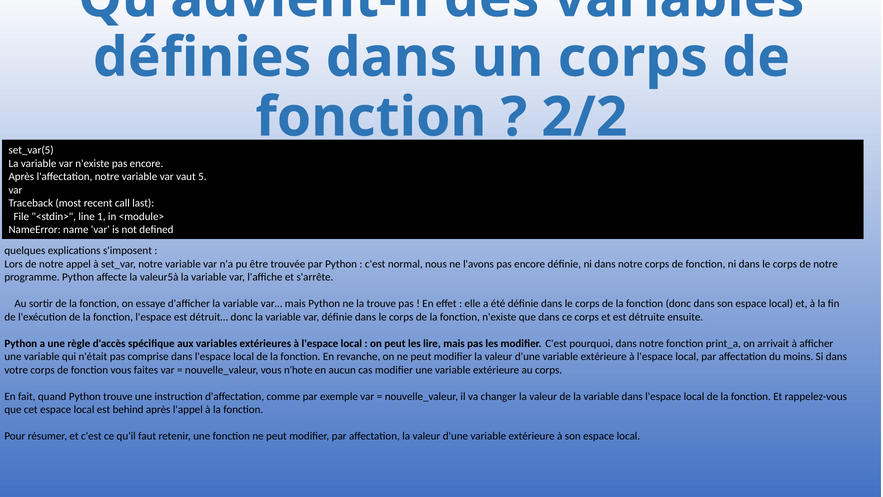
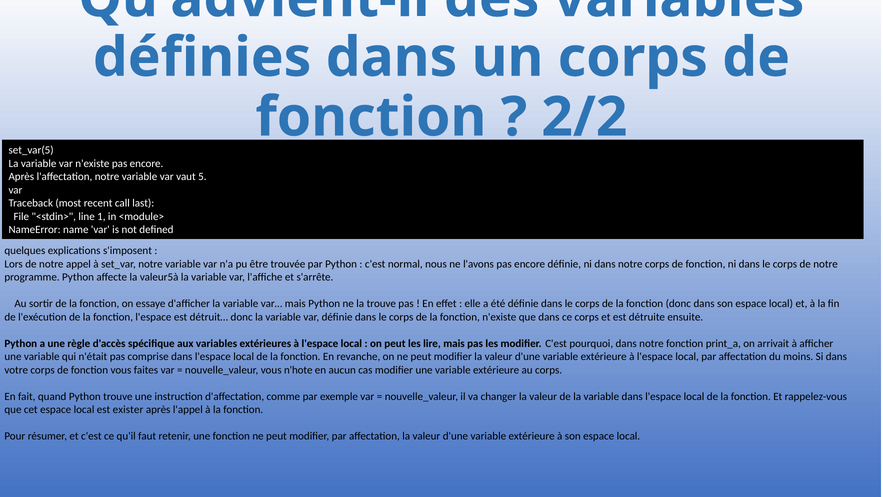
behind: behind -> exister (128, 409)
